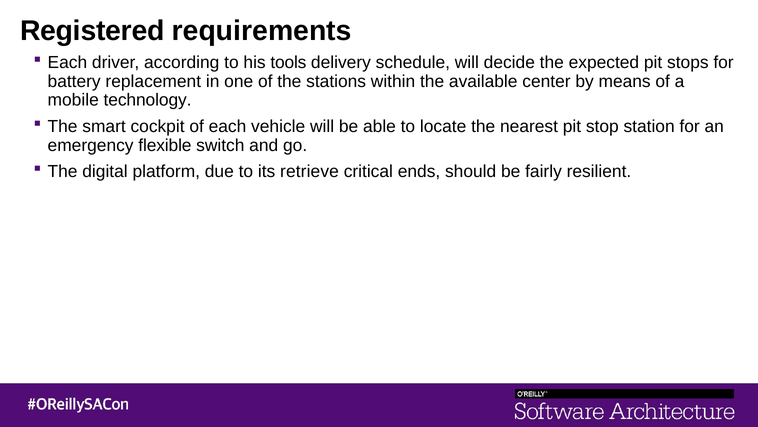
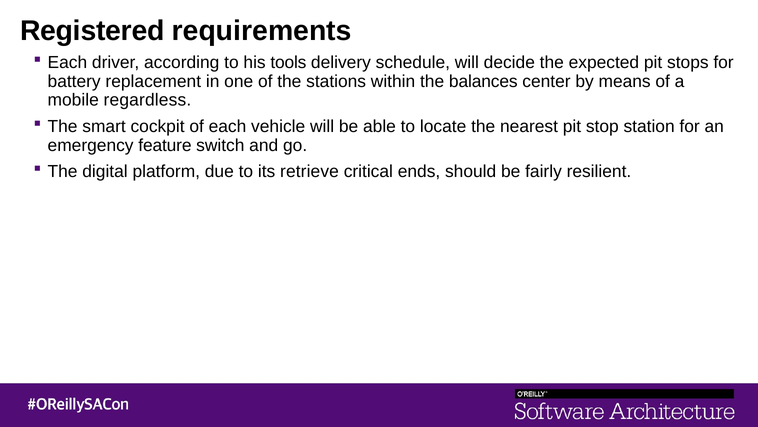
available: available -> balances (483, 81)
technology: technology -> regardless (147, 100)
flexible: flexible -> feature (165, 145)
